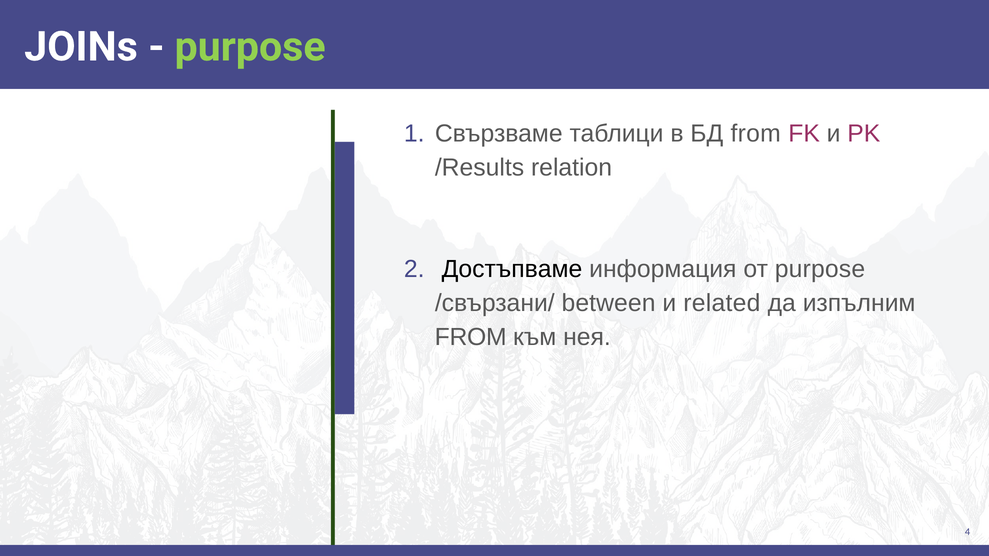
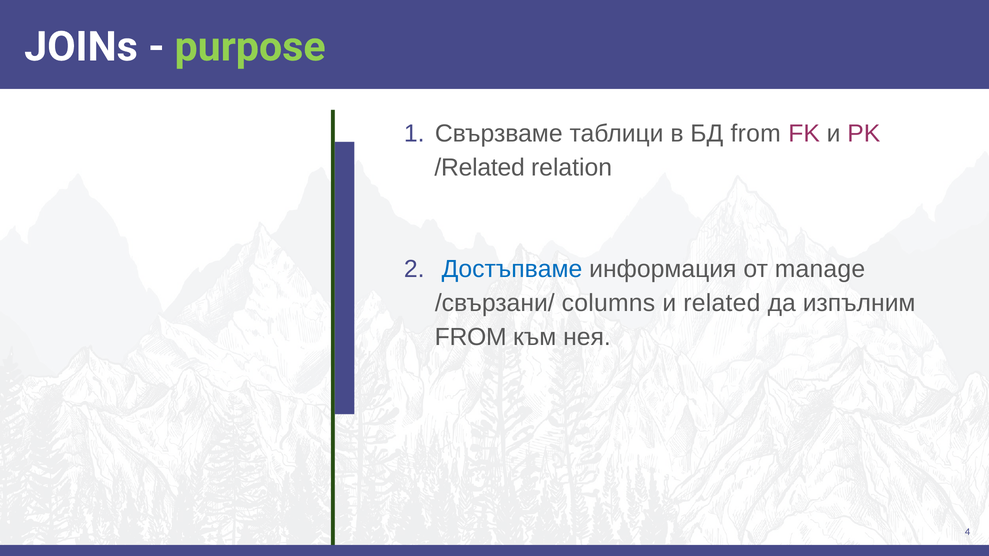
/Results: /Results -> /Related (480, 168)
Достъпваме colour: black -> blue (512, 269)
от purpose: purpose -> manage (820, 269)
between: between -> columns (608, 303)
